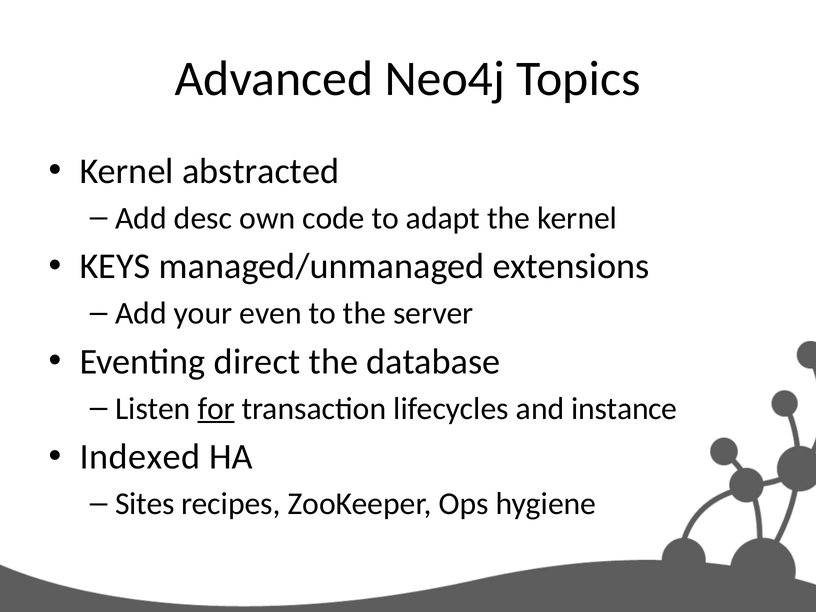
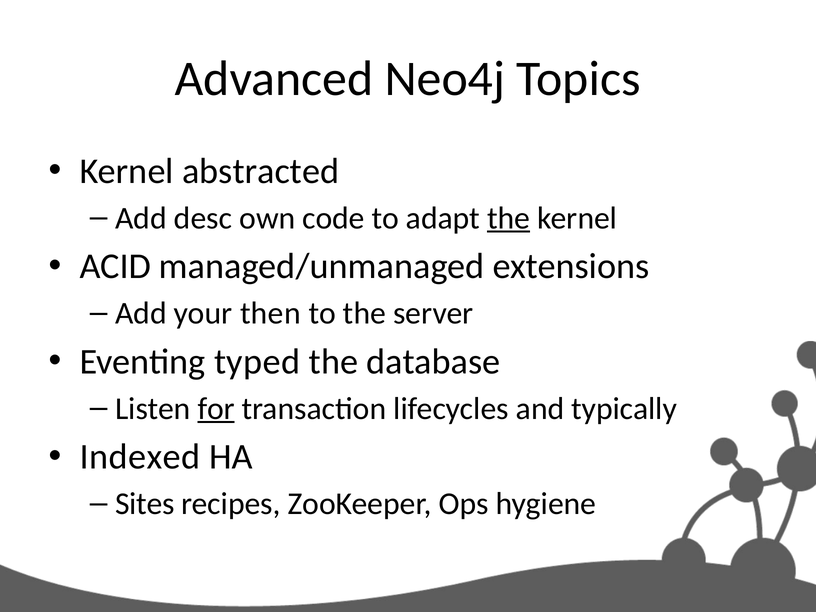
the underline: none -> present (509, 218)
KEYS: KEYS -> ACID (115, 266)
even: even -> then (270, 313)
direct: direct -> typed (257, 362)
instance: instance -> typically (624, 409)
